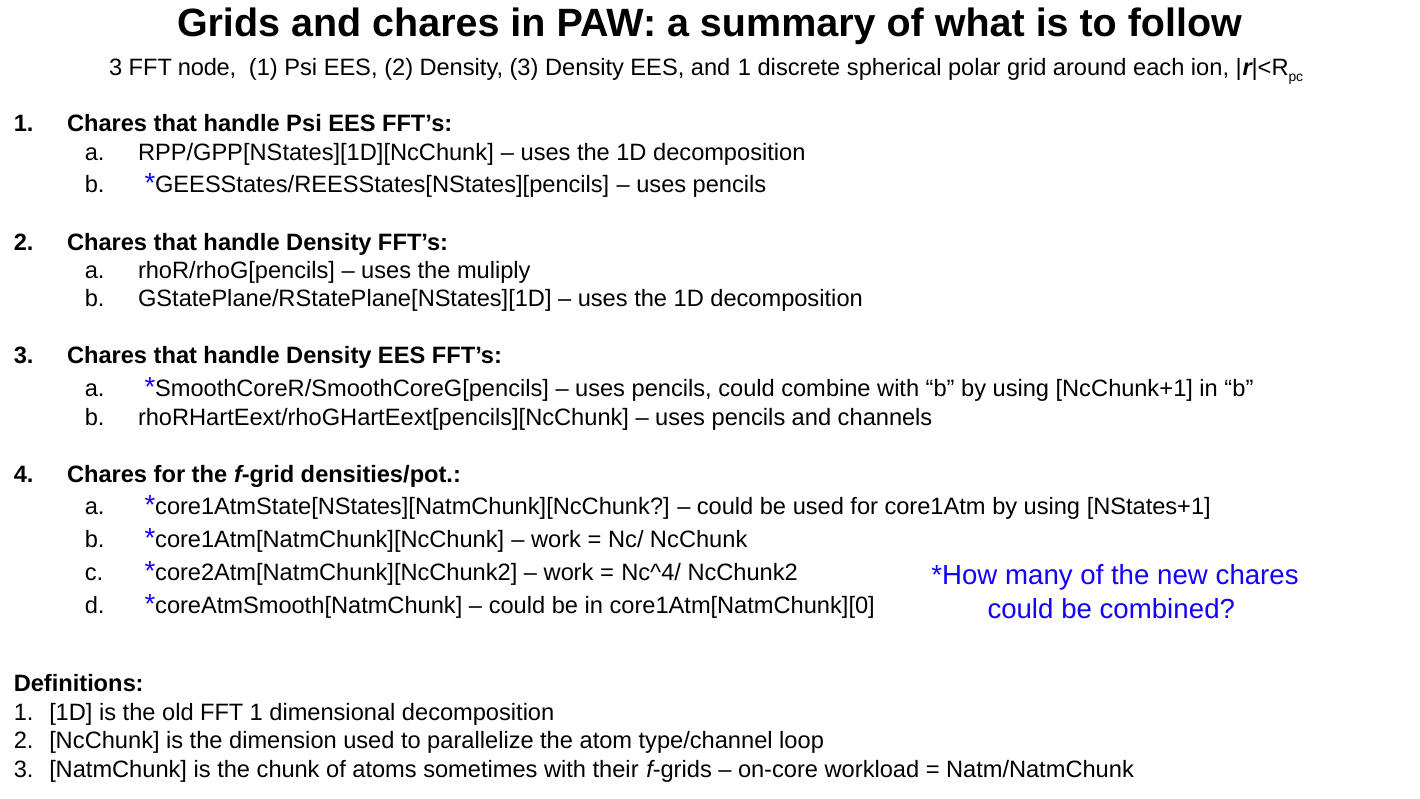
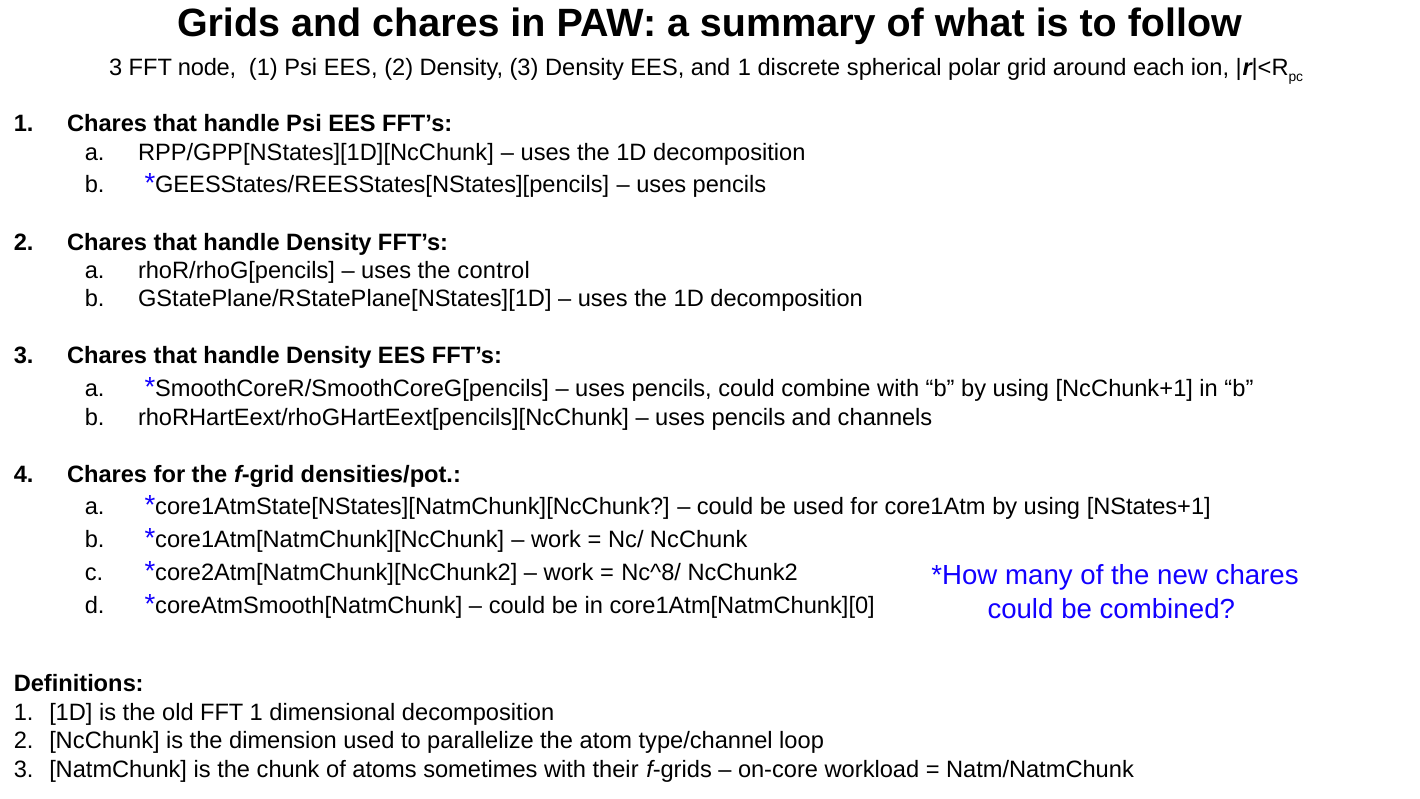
muliply: muliply -> control (494, 271)
Nc^4/: Nc^4/ -> Nc^8/ (651, 573)
